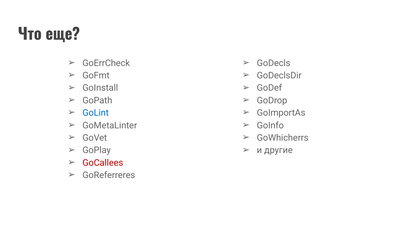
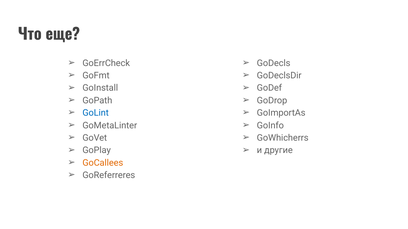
GoCallees colour: red -> orange (103, 163)
